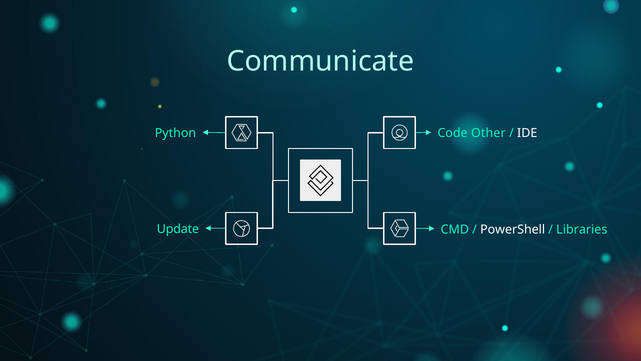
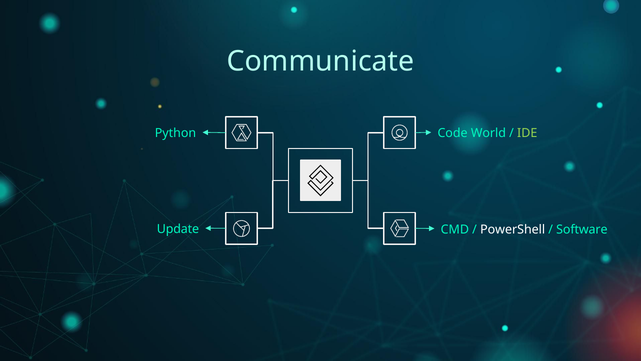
Other: Other -> World (488, 133)
IDE colour: white -> light green (527, 133)
Libraries: Libraries -> Software (582, 229)
